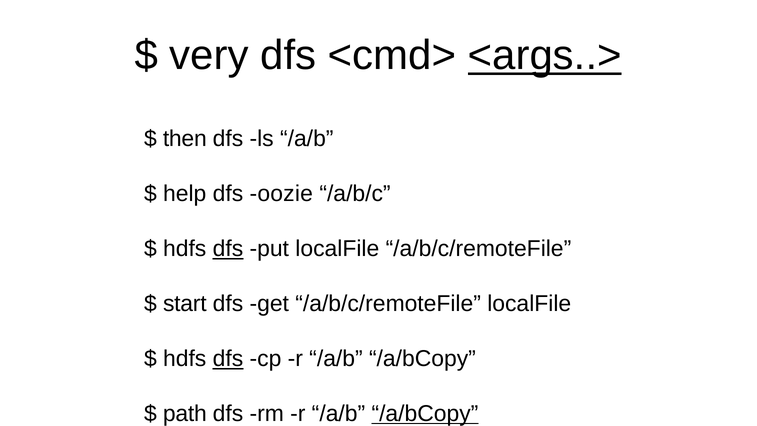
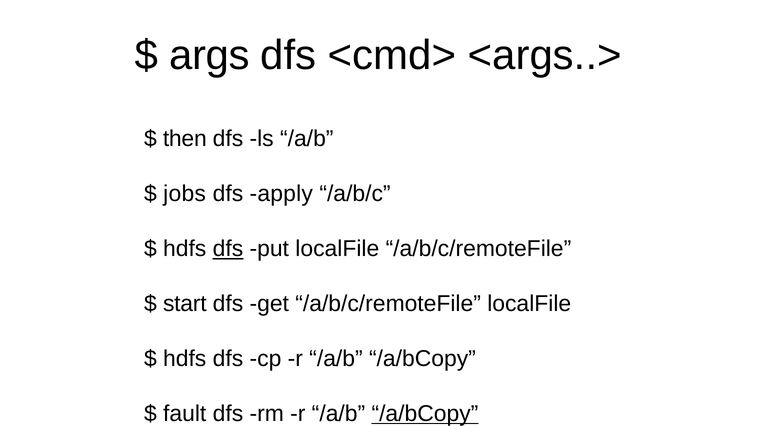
very: very -> args (209, 55)
<args..> underline: present -> none (545, 55)
help: help -> jobs (185, 194)
oozie: oozie -> apply (281, 194)
dfs underline: present -> none (228, 359)
path: path -> fault (185, 414)
